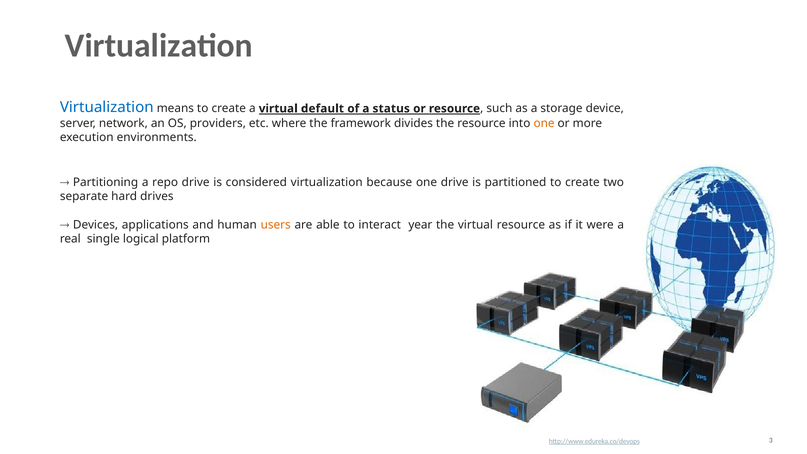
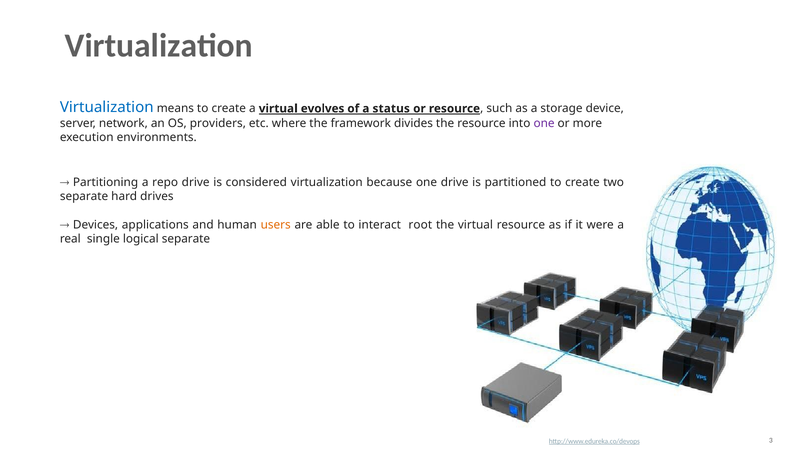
default: default -> evolves (323, 109)
one colour: orange -> purple (544, 123)
year: year -> root (420, 225)
logical platform: platform -> separate (186, 239)
